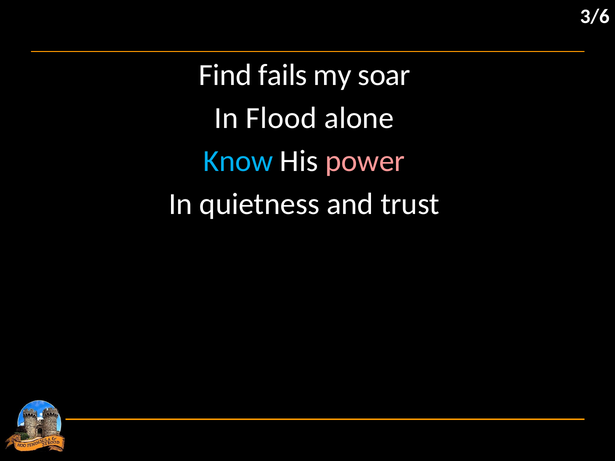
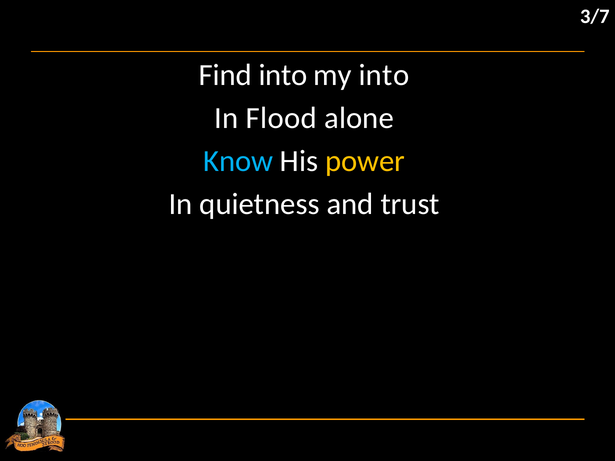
3/6: 3/6 -> 3/7 (595, 17)
Find fails: fails -> into (283, 75)
my soar: soar -> into (384, 75)
power colour: pink -> yellow (365, 161)
